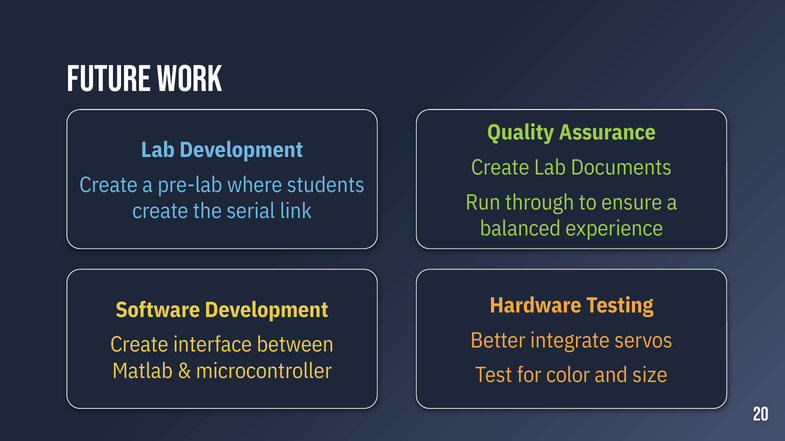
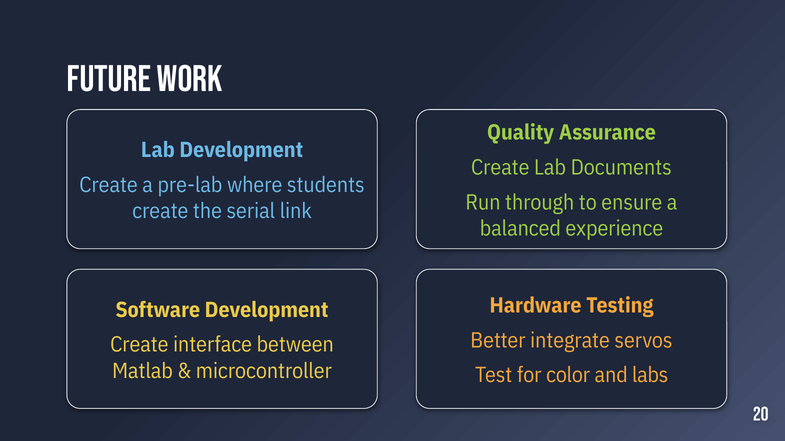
size: size -> labs (650, 376)
